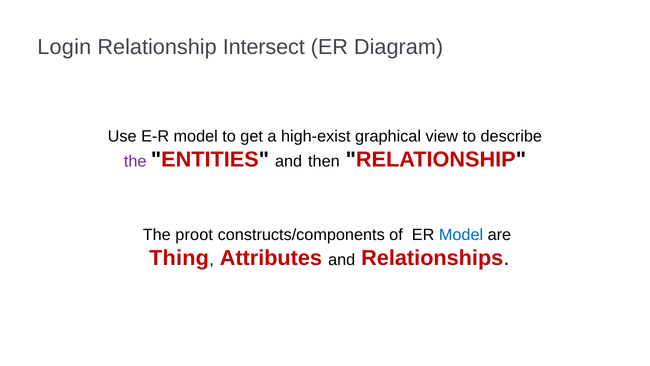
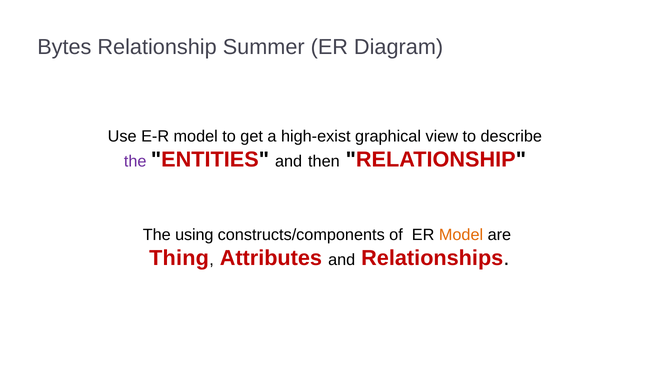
Login: Login -> Bytes (64, 47)
Intersect: Intersect -> Summer (264, 47)
proot: proot -> using (194, 235)
Model colour: blue -> orange (461, 235)
